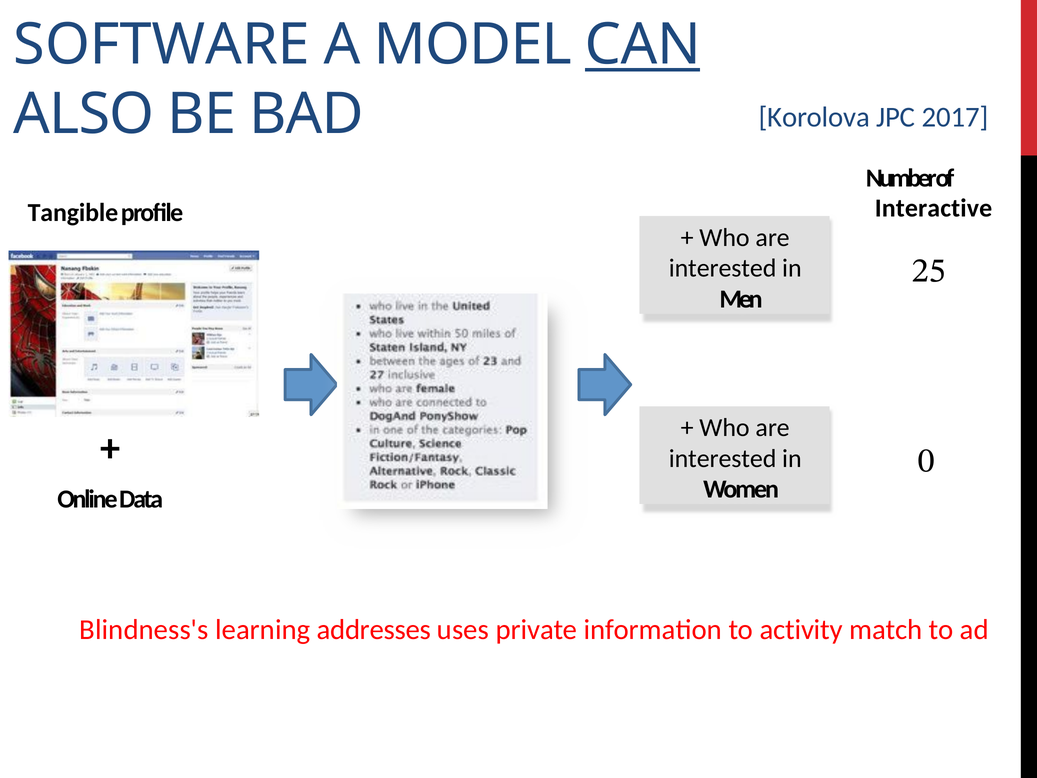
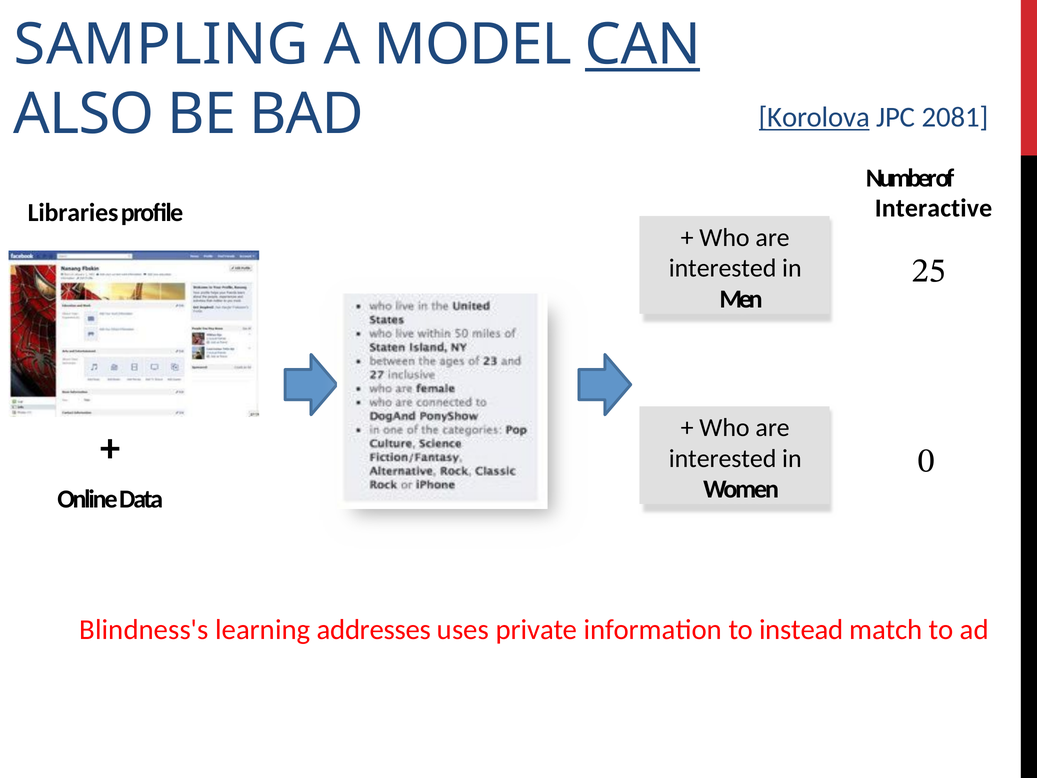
SOFTWARE: SOFTWARE -> SAMPLING (161, 45)
Korolova underline: none -> present (814, 117)
2017: 2017 -> 2081 (955, 117)
Tangible: Tangible -> Libraries (73, 213)
activity: activity -> instead (801, 629)
